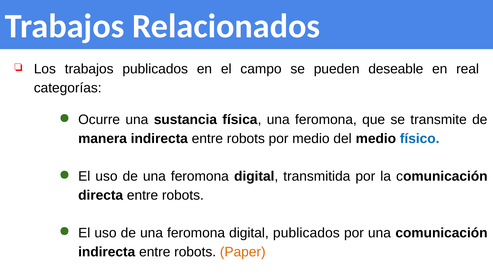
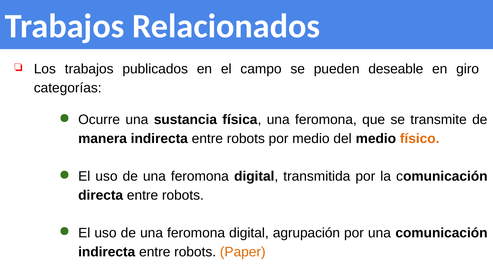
real: real -> giro (468, 69)
físico colour: blue -> orange (420, 139)
digital publicados: publicados -> agrupación (306, 233)
